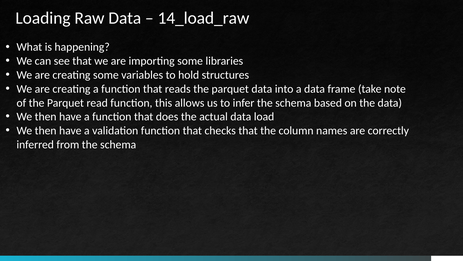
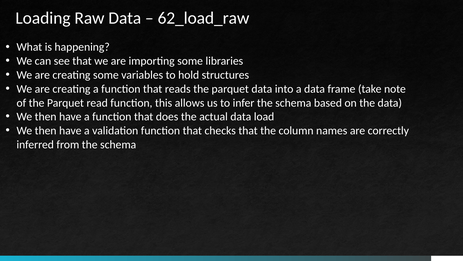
14_load_raw: 14_load_raw -> 62_load_raw (203, 18)
